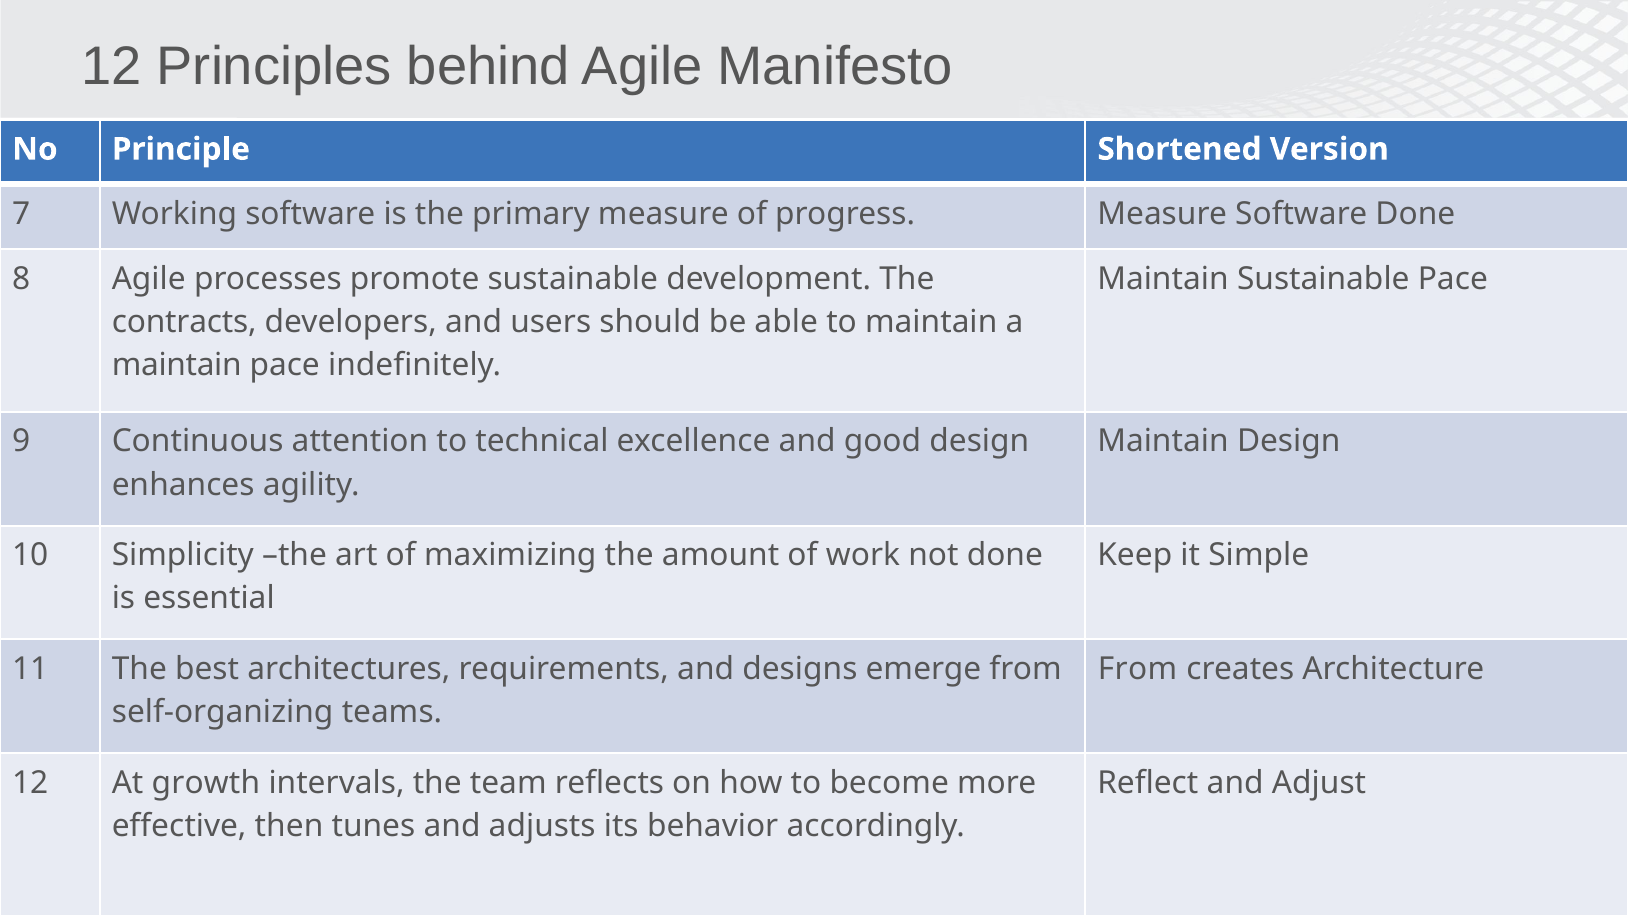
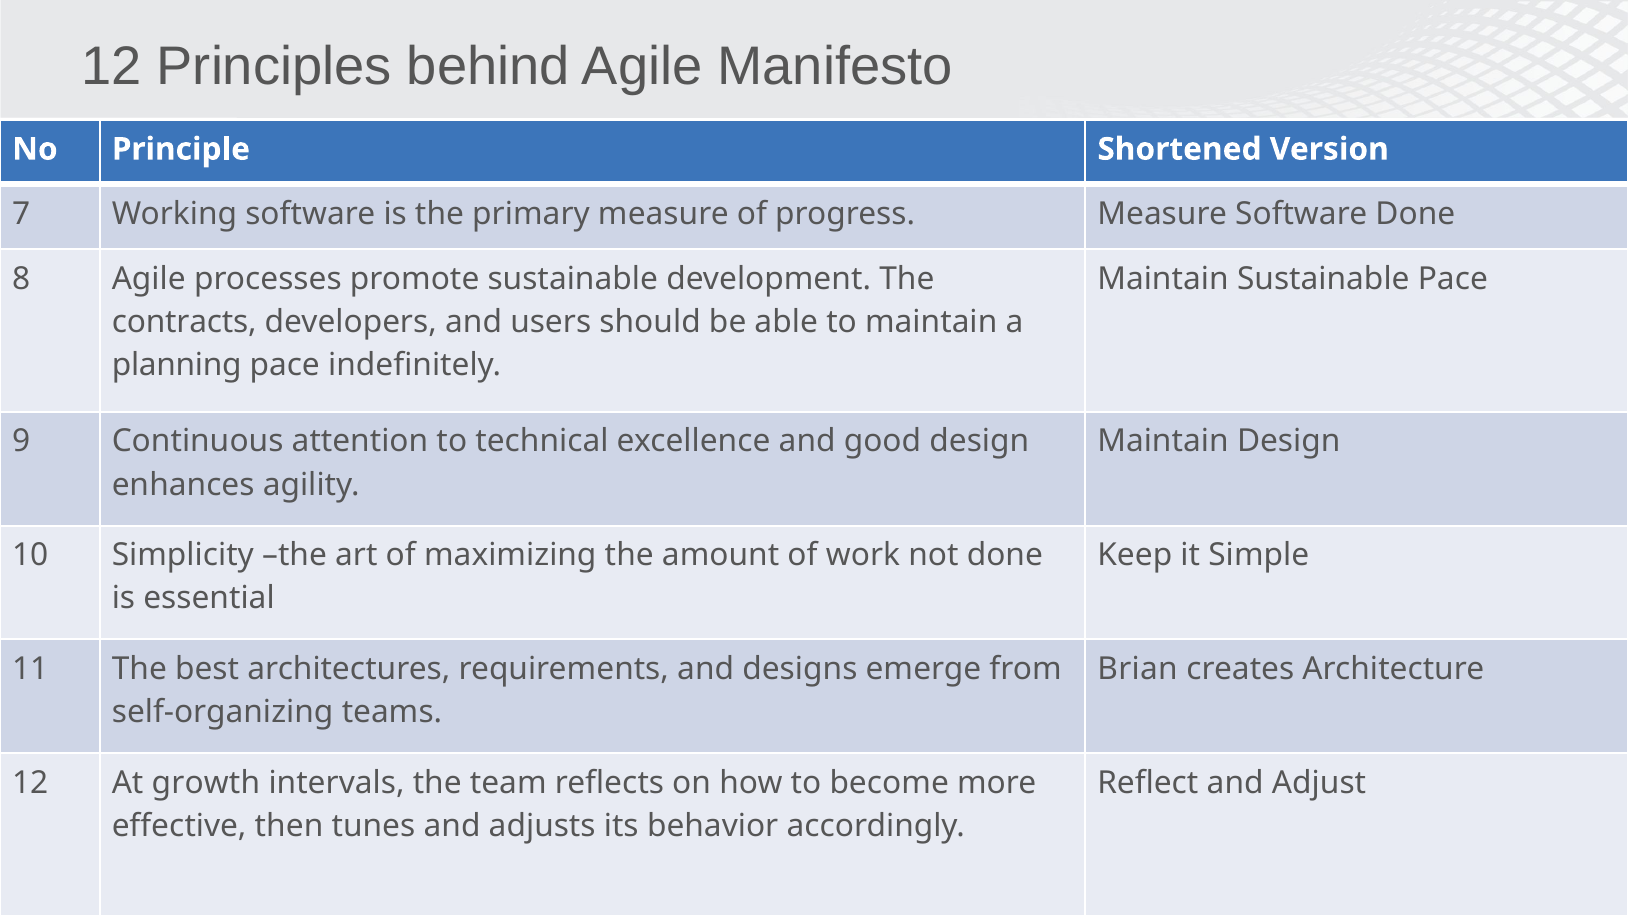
maintain: maintain -> planning (177, 365)
From: From -> Brian (1138, 669)
